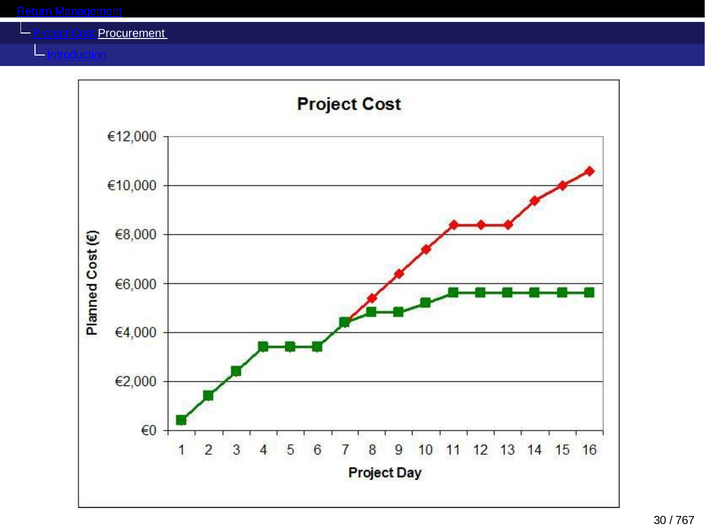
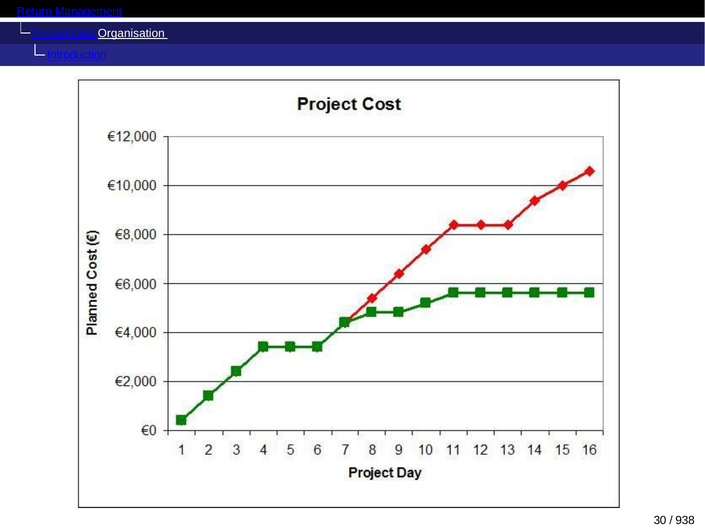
Procurement: Procurement -> Organisation (131, 33)
767: 767 -> 938 (685, 521)
